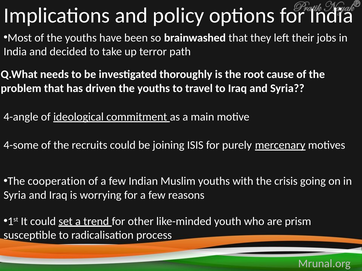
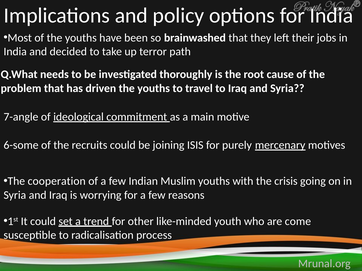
4-angle: 4-angle -> 7-angle (21, 117)
4-some: 4-some -> 6-some (21, 145)
prism: prism -> come (298, 222)
